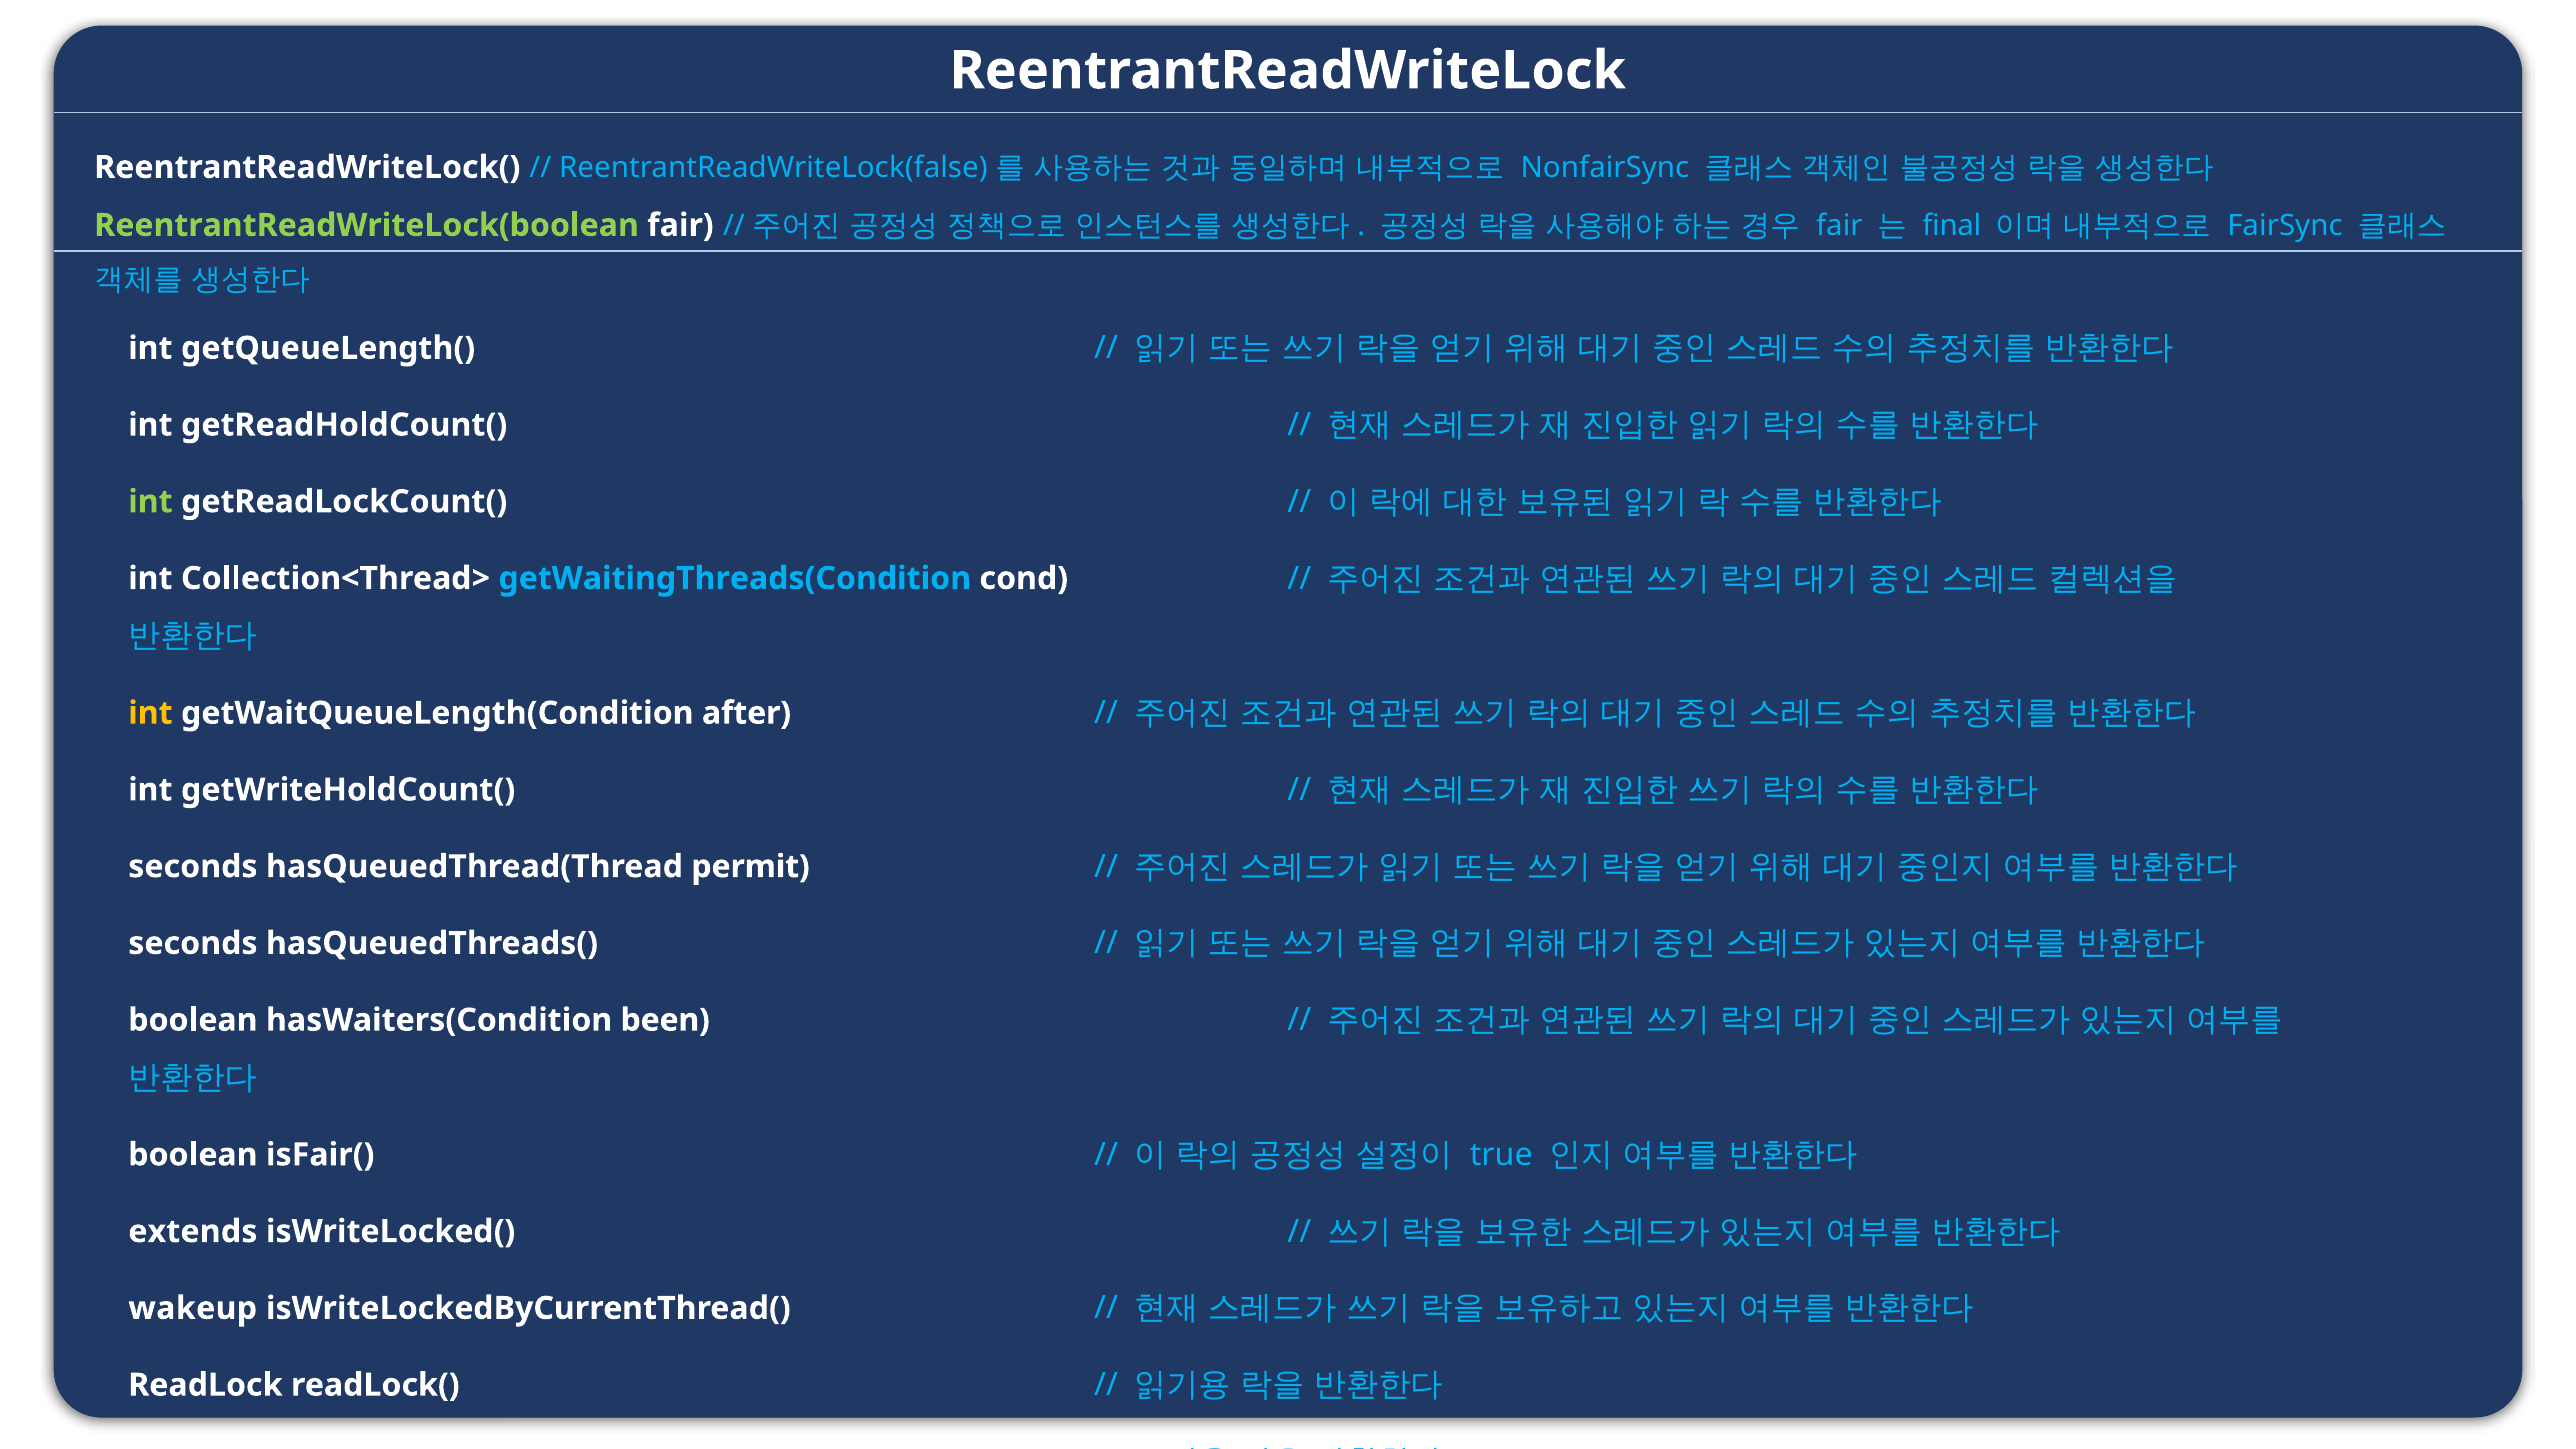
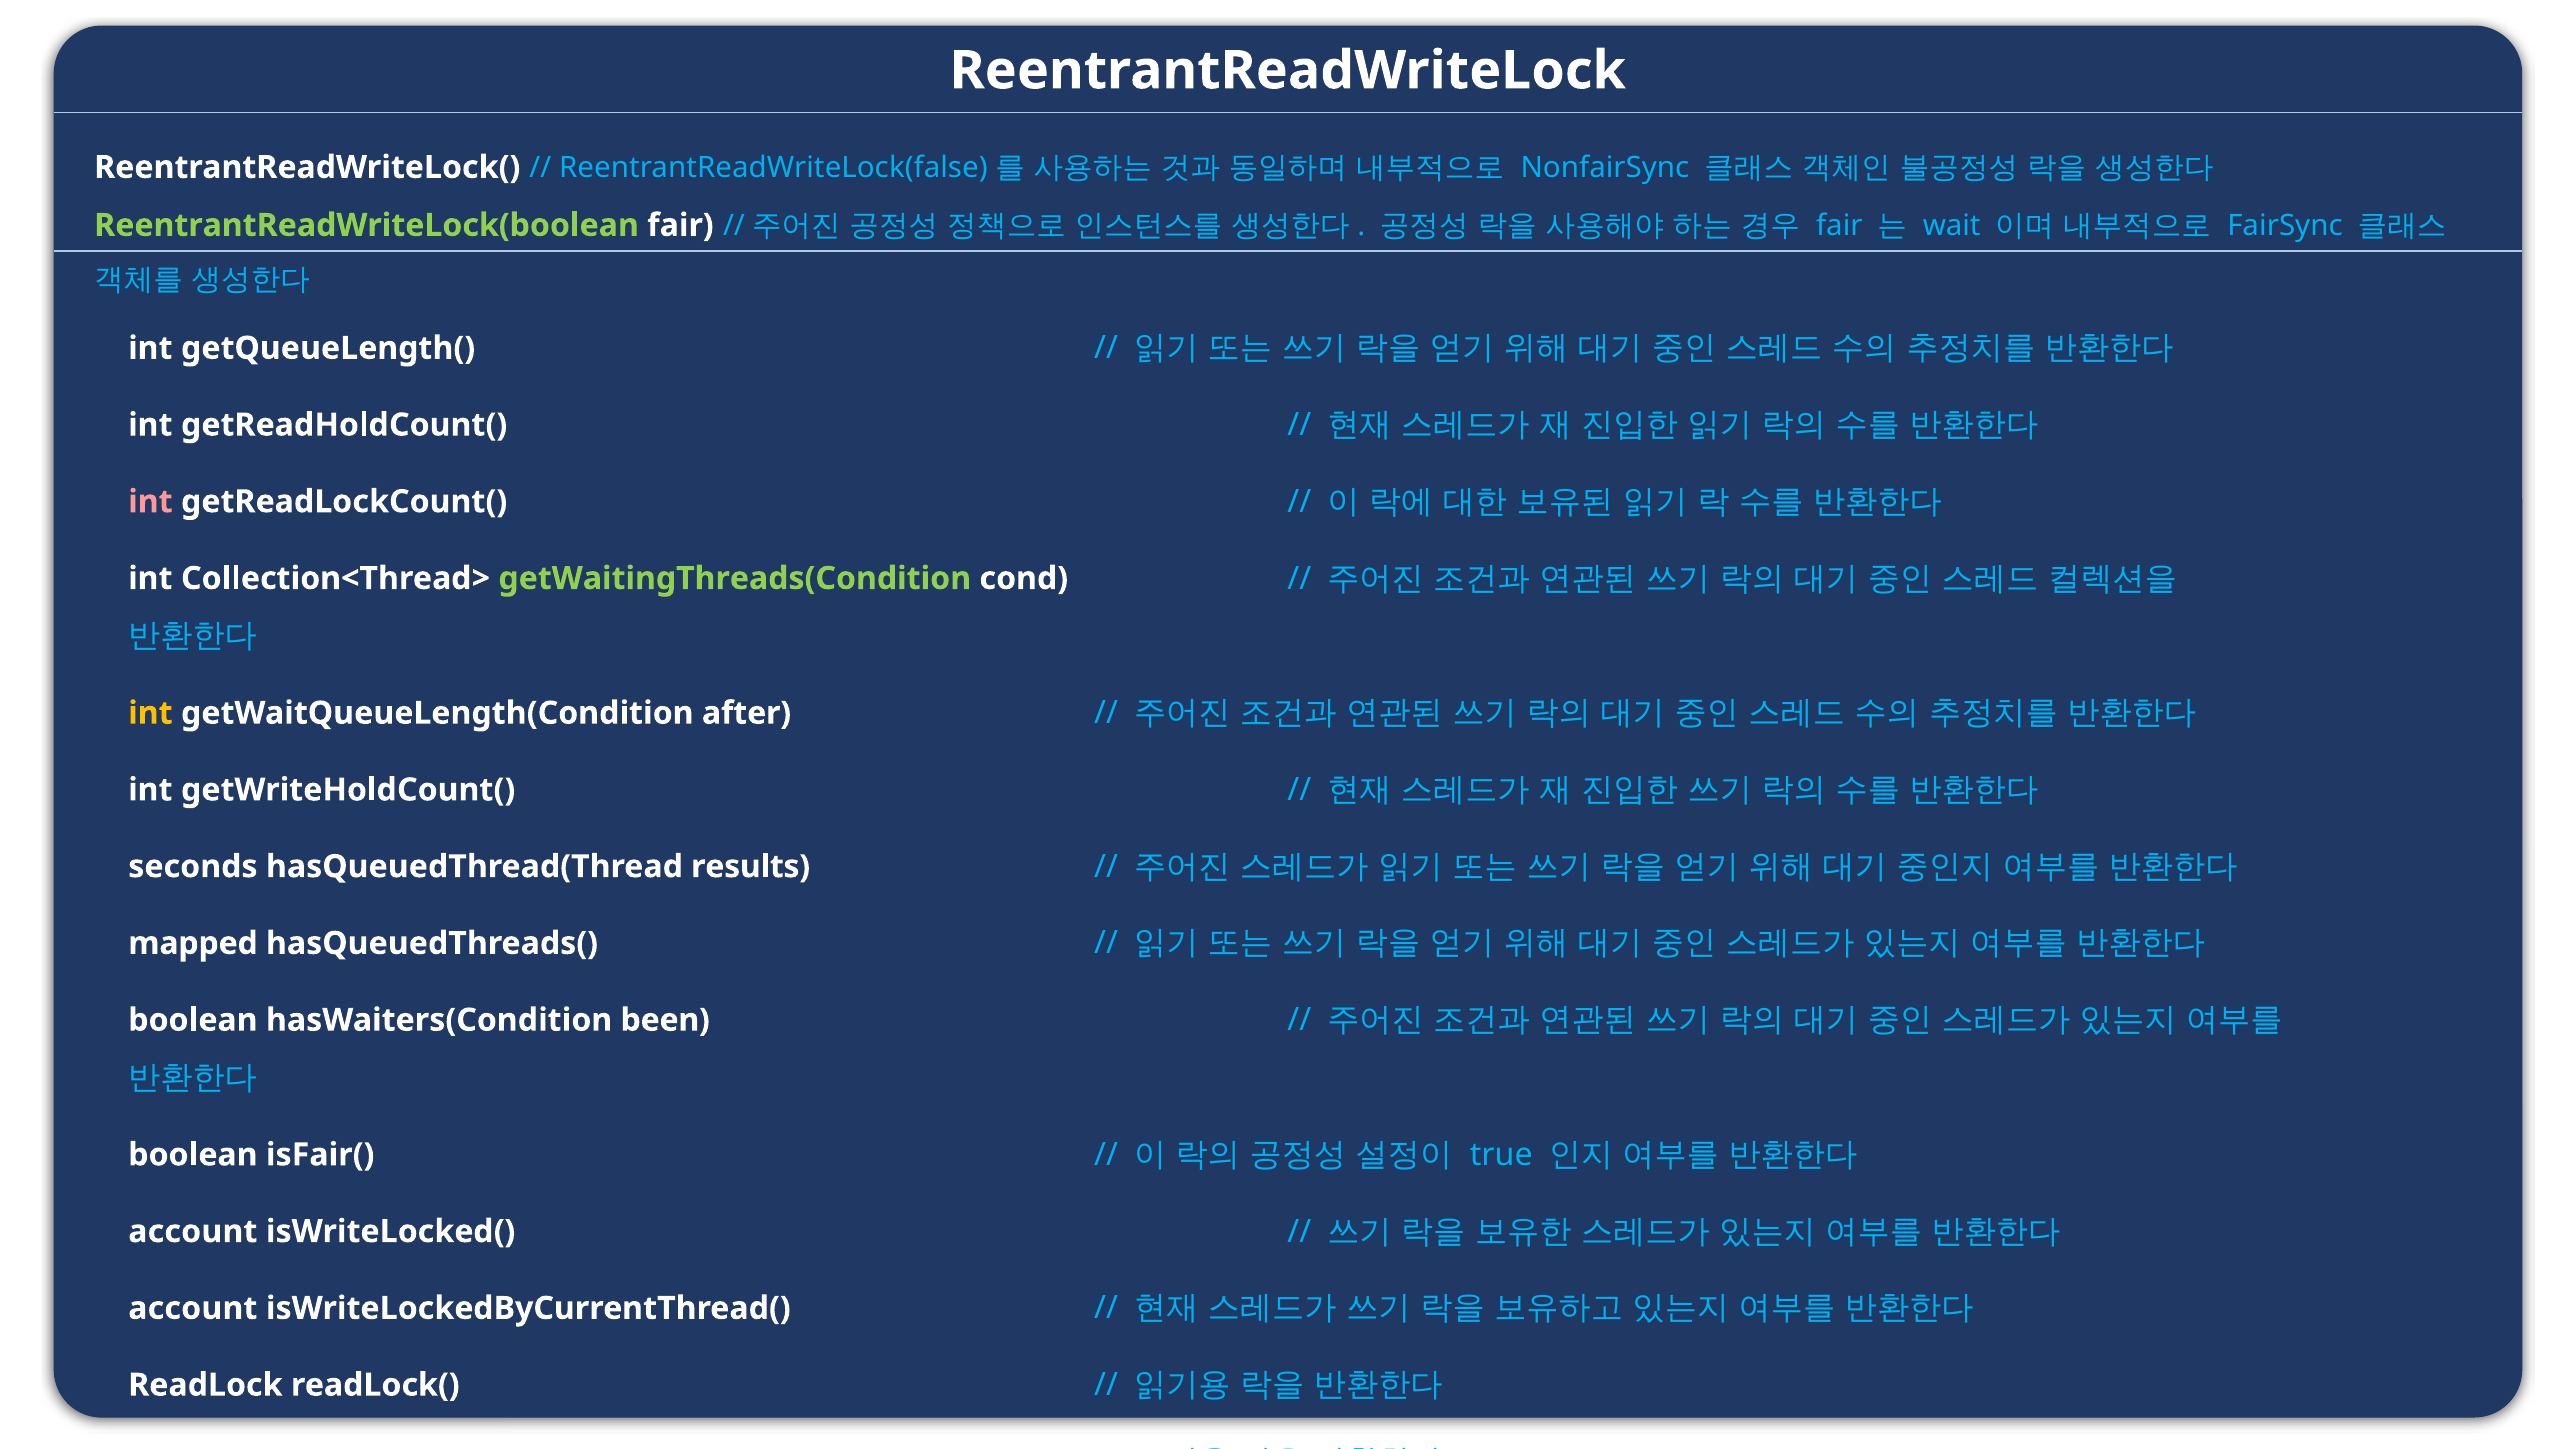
final: final -> wait (1952, 226)
int colour: light green -> pink (150, 502)
getWaitingThreads(Condition colour: light blue -> light green (735, 578)
permit: permit -> results (751, 867)
seconds: seconds -> mapped (193, 943)
extends: extends -> account (193, 1232)
wakeup: wakeup -> account (193, 1308)
